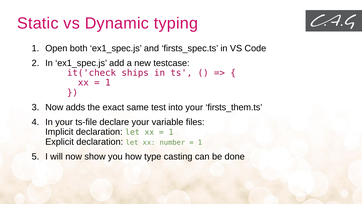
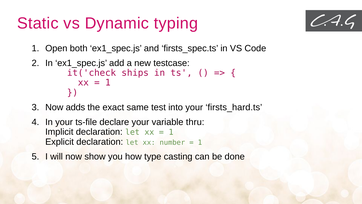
firsts_them.ts: firsts_them.ts -> firsts_hard.ts (234, 107)
files: files -> thru (195, 122)
